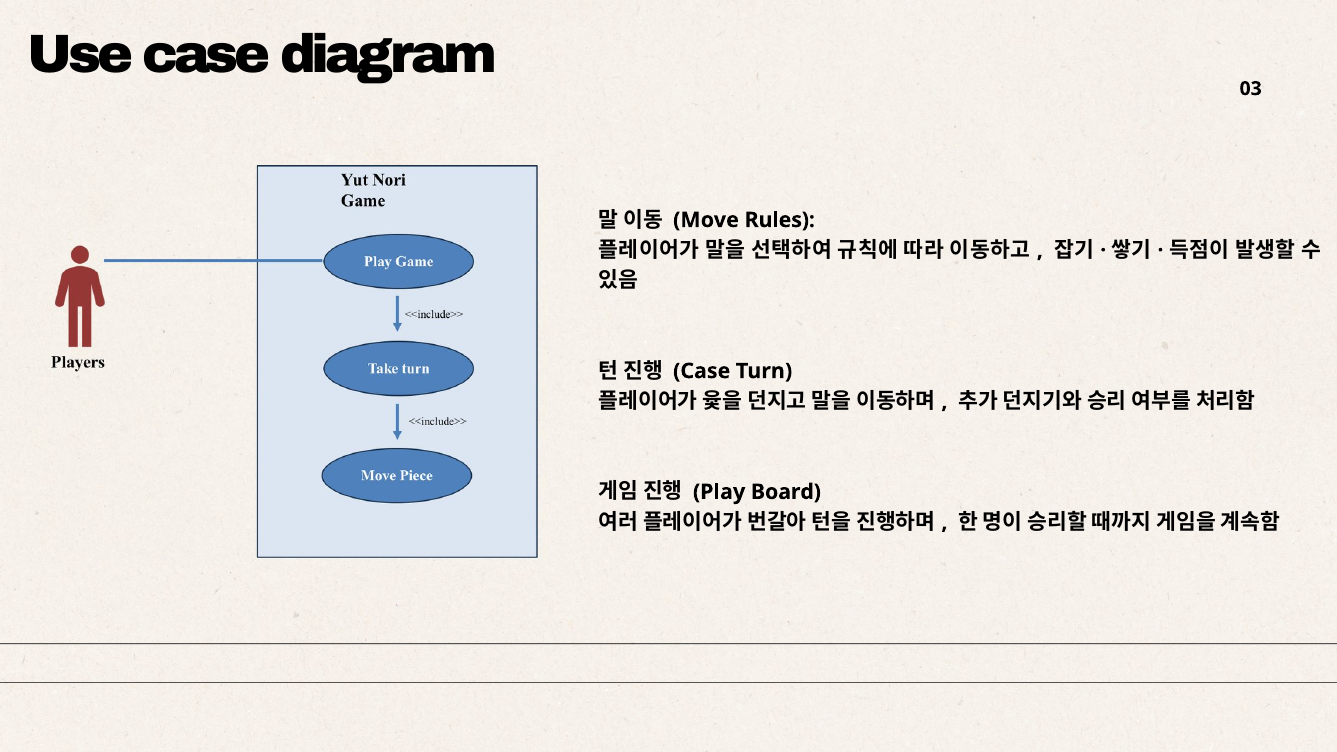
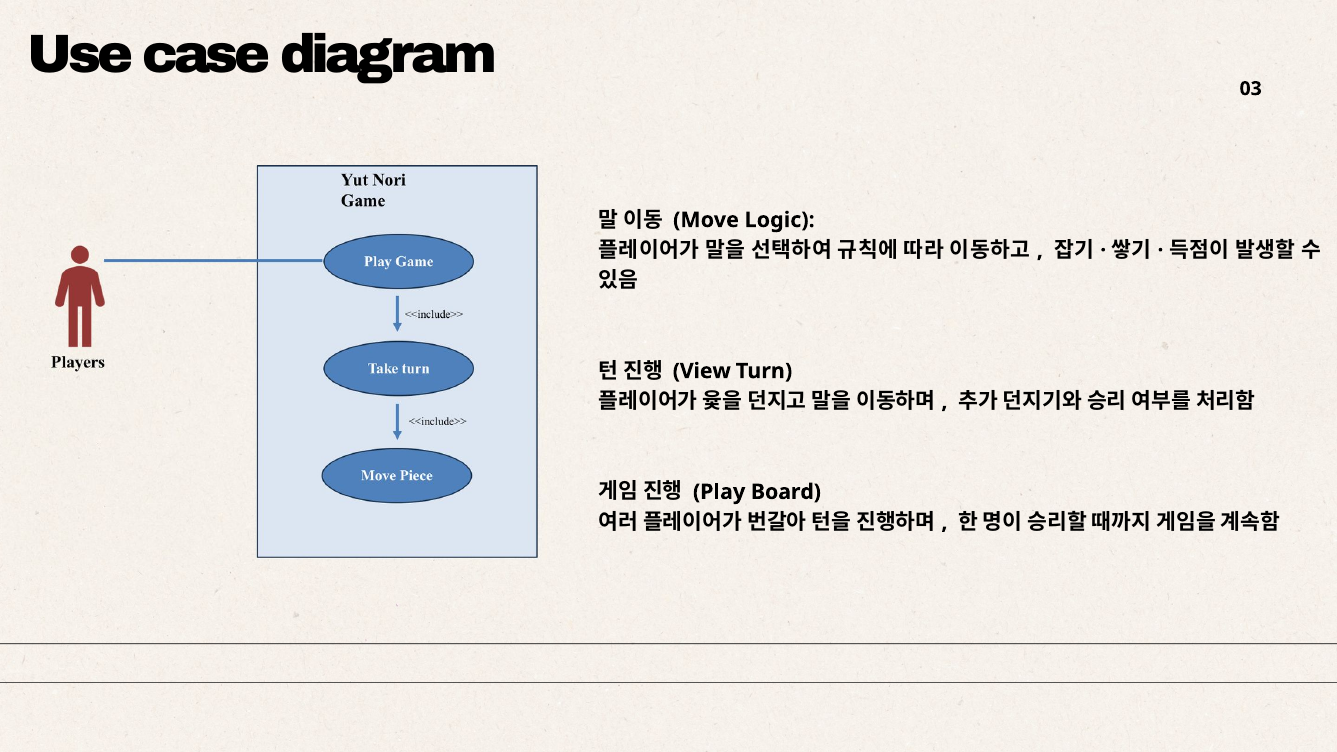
Rules: Rules -> Logic (780, 220)
Case: Case -> View (702, 371)
